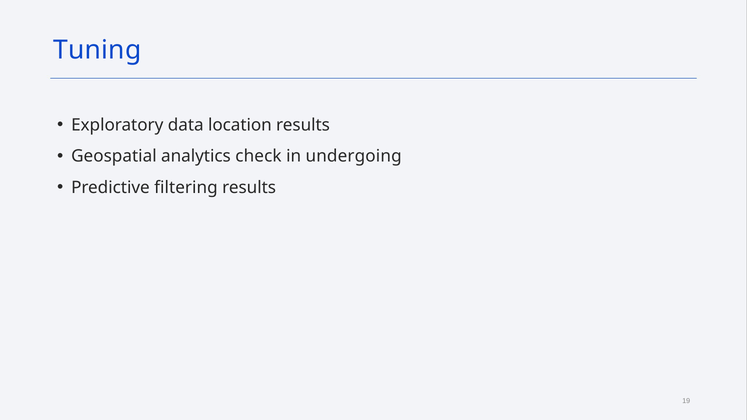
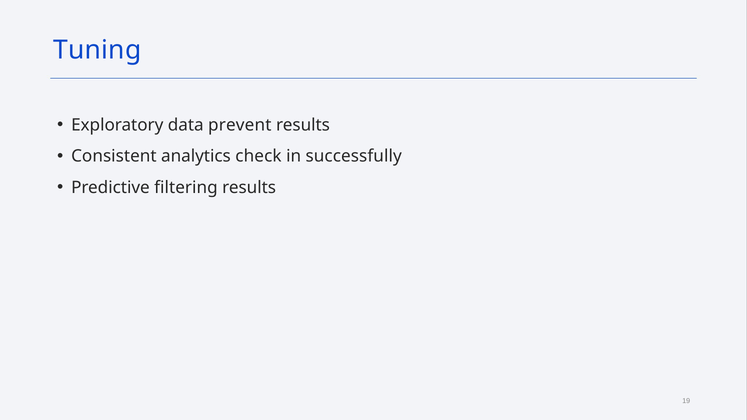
location: location -> prevent (240, 125)
Geospatial: Geospatial -> Consistent (114, 156)
undergoing: undergoing -> successfully (354, 156)
